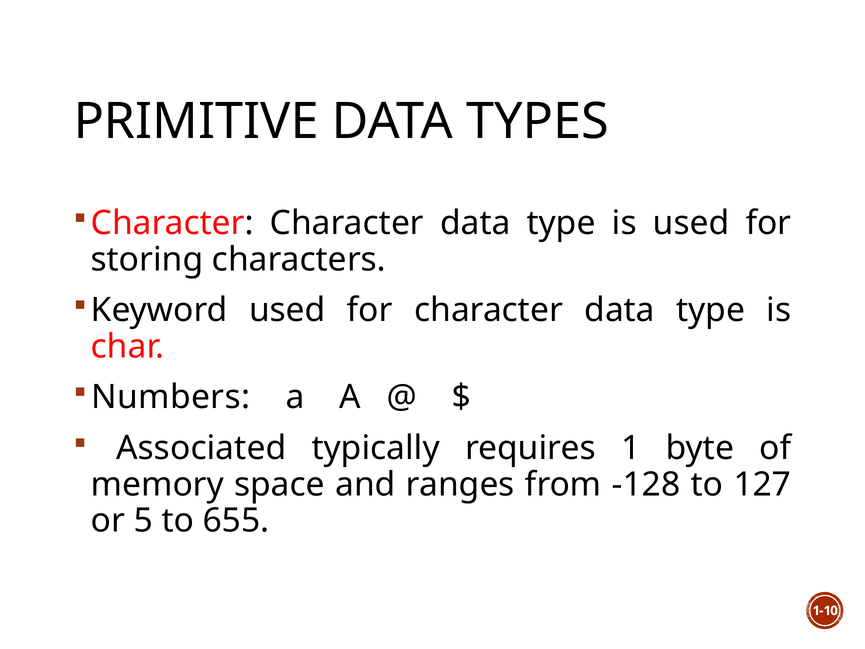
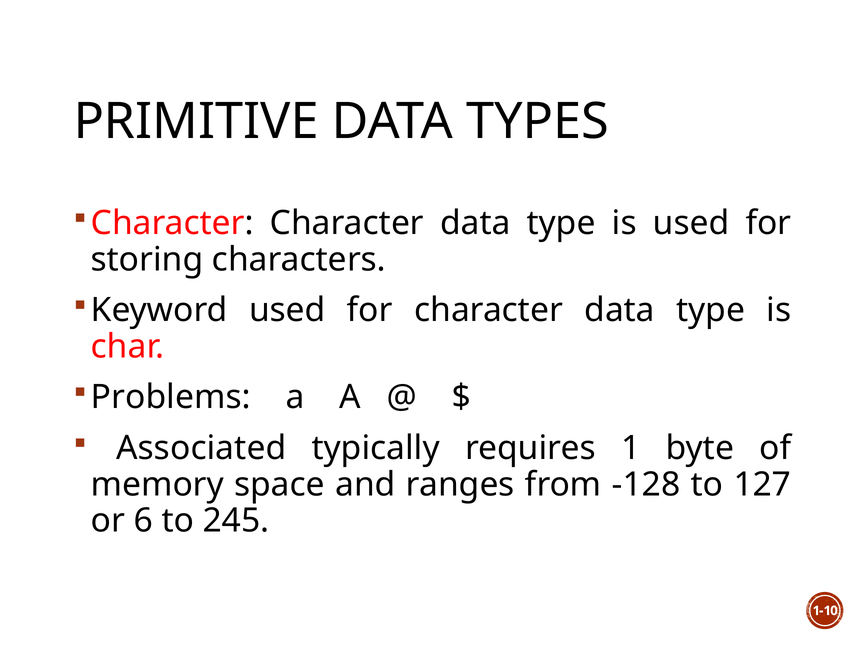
Numbers: Numbers -> Problems (171, 397)
5: 5 -> 6 (143, 521)
655: 655 -> 245 (236, 521)
